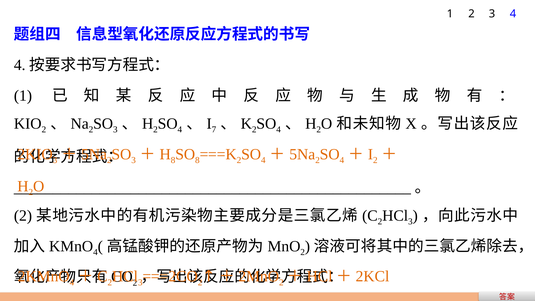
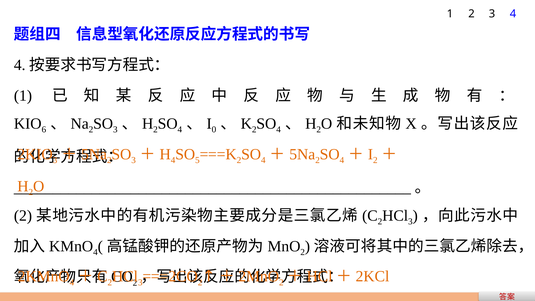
2: 2 -> 6 (44, 130)
7: 7 -> 0 (214, 130)
8: 8 -> 4 (173, 160)
8: 8 -> 5 (197, 160)
